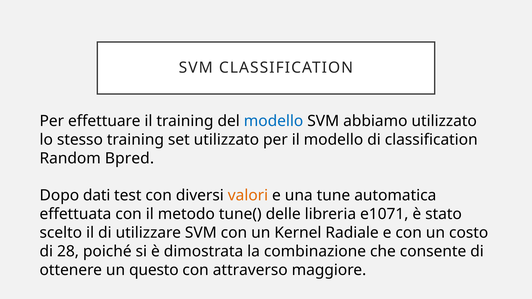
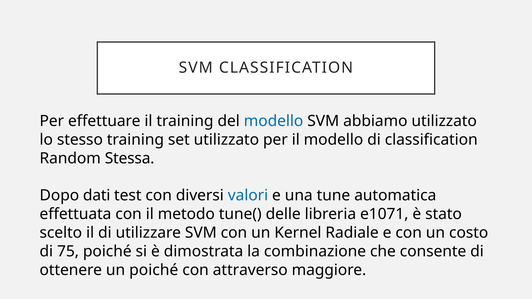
Bpred: Bpred -> Stessa (130, 158)
valori colour: orange -> blue (248, 196)
28: 28 -> 75 (68, 252)
un questo: questo -> poiché (154, 270)
